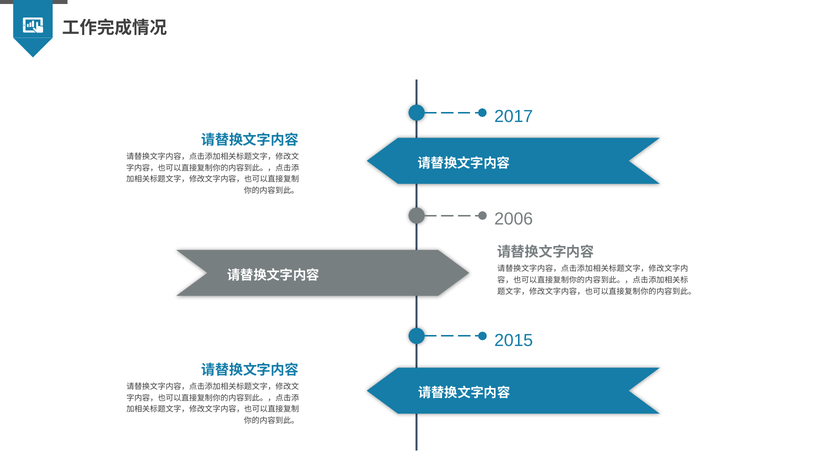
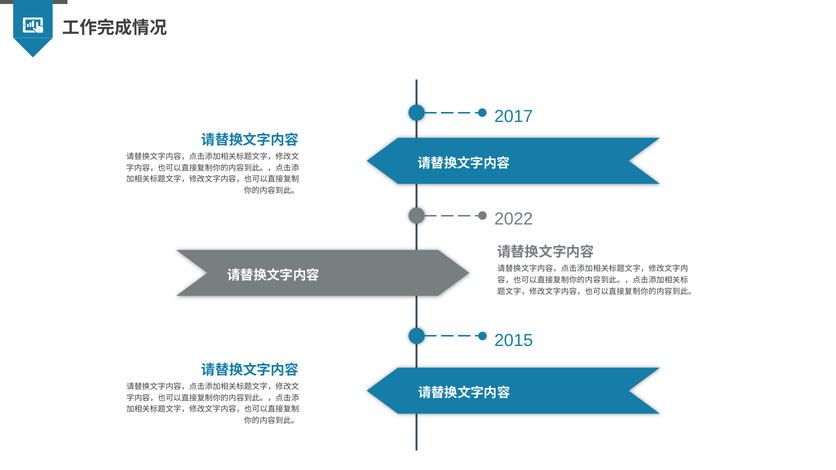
2006: 2006 -> 2022 (514, 219)
